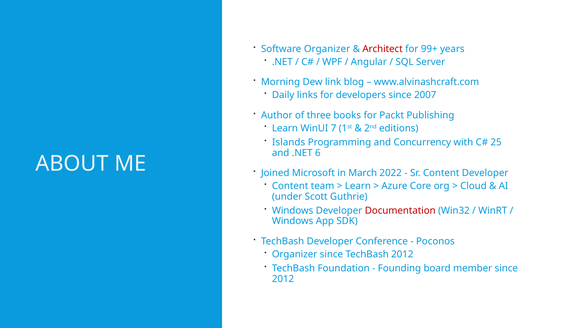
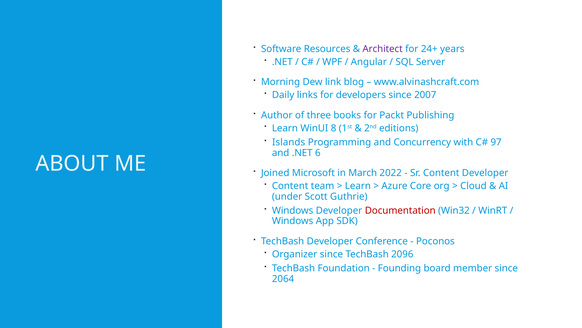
Software Organizer: Organizer -> Resources (327, 49)
Architect colour: red -> purple (383, 49)
99+: 99+ -> 24+ (429, 49)
7: 7 -> 8 (334, 128)
25: 25 -> 97 (496, 142)
TechBash 2012: 2012 -> 2096 (402, 254)
2012: 2012 -> 2064 (283, 278)
